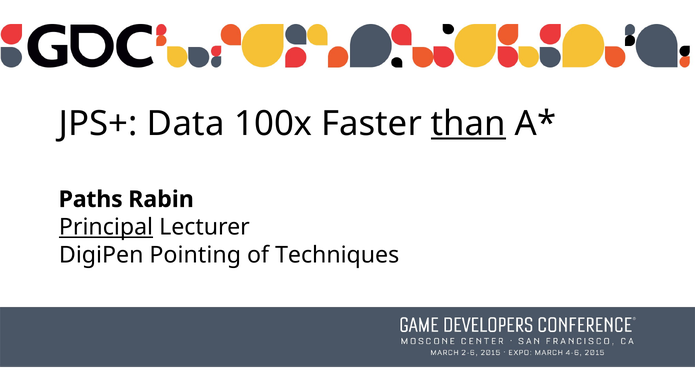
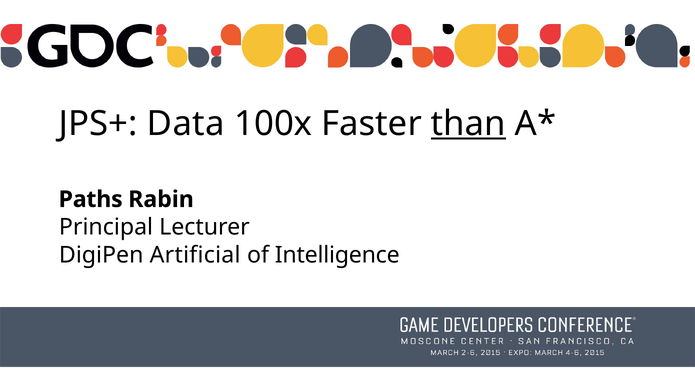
Principal underline: present -> none (106, 227)
Pointing: Pointing -> Artificial (195, 255)
Techniques: Techniques -> Intelligence (337, 255)
